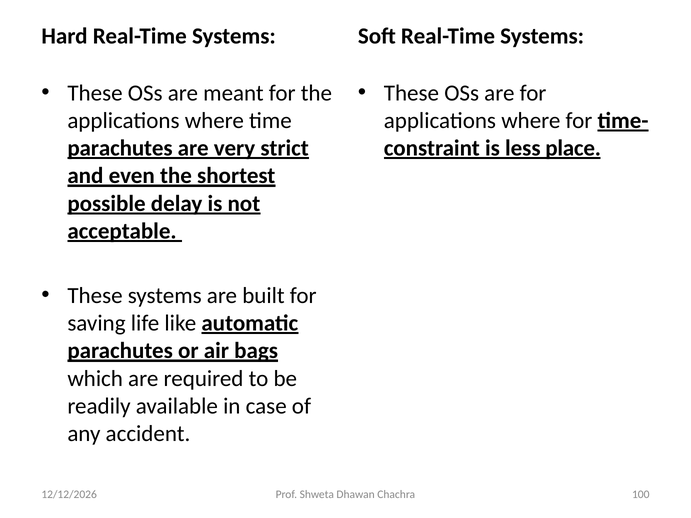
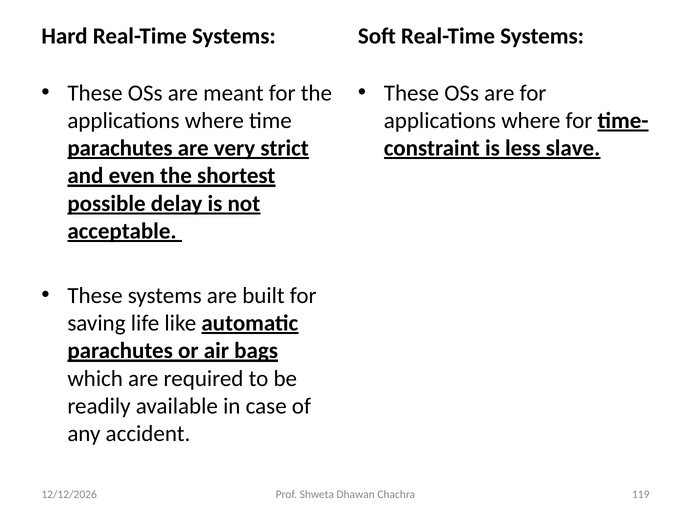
place: place -> slave (573, 148)
100: 100 -> 119 (641, 495)
